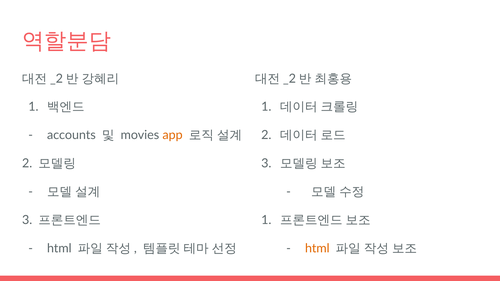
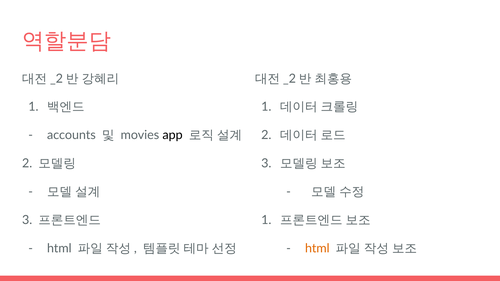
app colour: orange -> black (173, 135)
